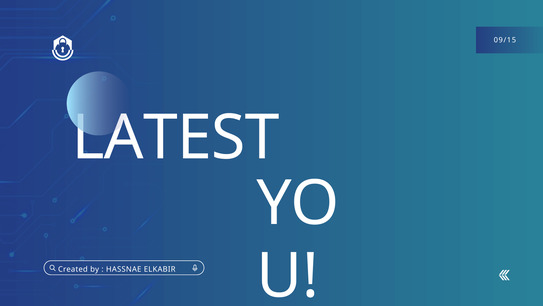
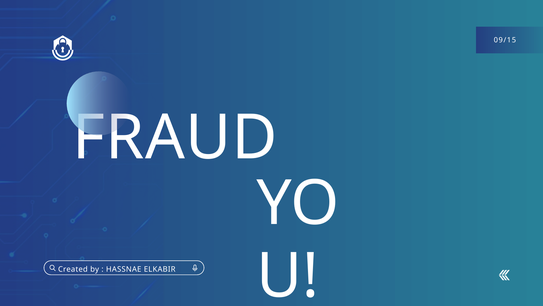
LATEST: LATEST -> FRAUD (175, 138)
